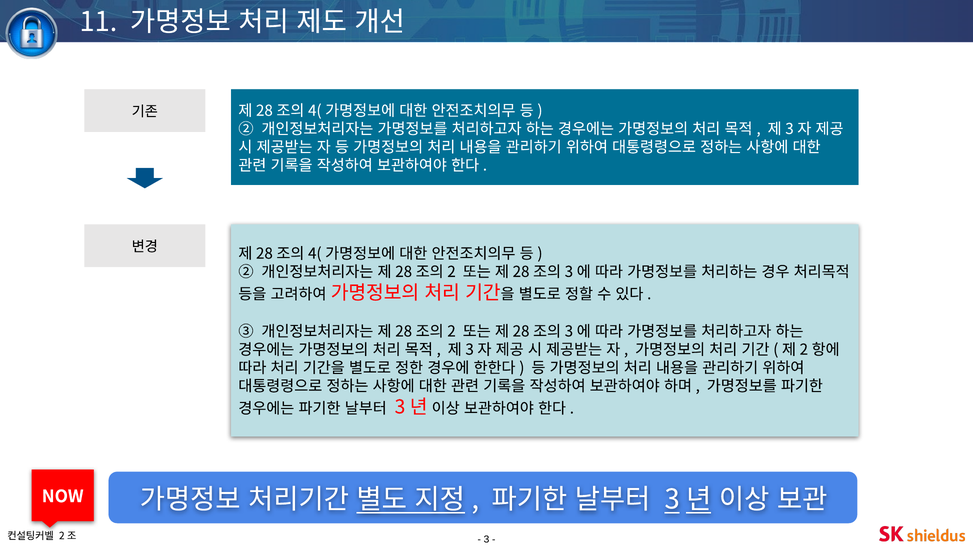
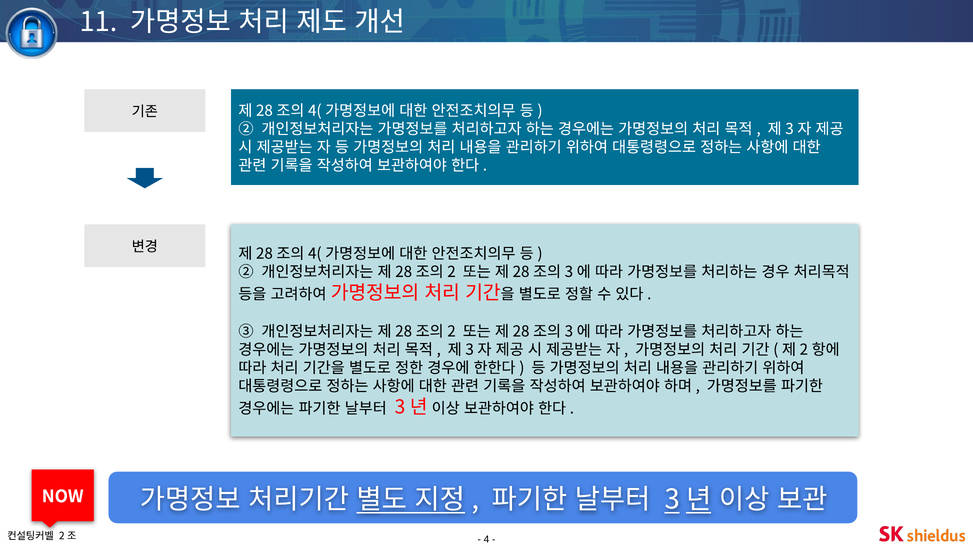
3: 3 -> 4 (486, 540)
